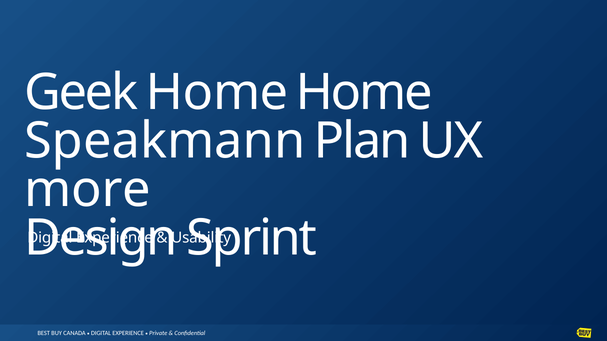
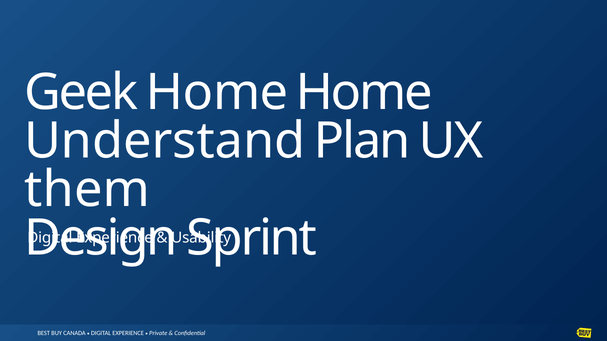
Speakmann: Speakmann -> Understand (165, 141)
more: more -> them (87, 190)
